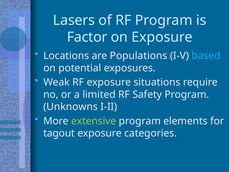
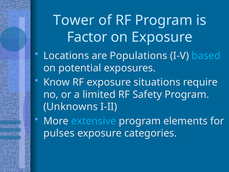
Lasers: Lasers -> Tower (74, 20)
Weak: Weak -> Know (57, 82)
extensive colour: light green -> light blue (94, 121)
tagout: tagout -> pulses (59, 133)
